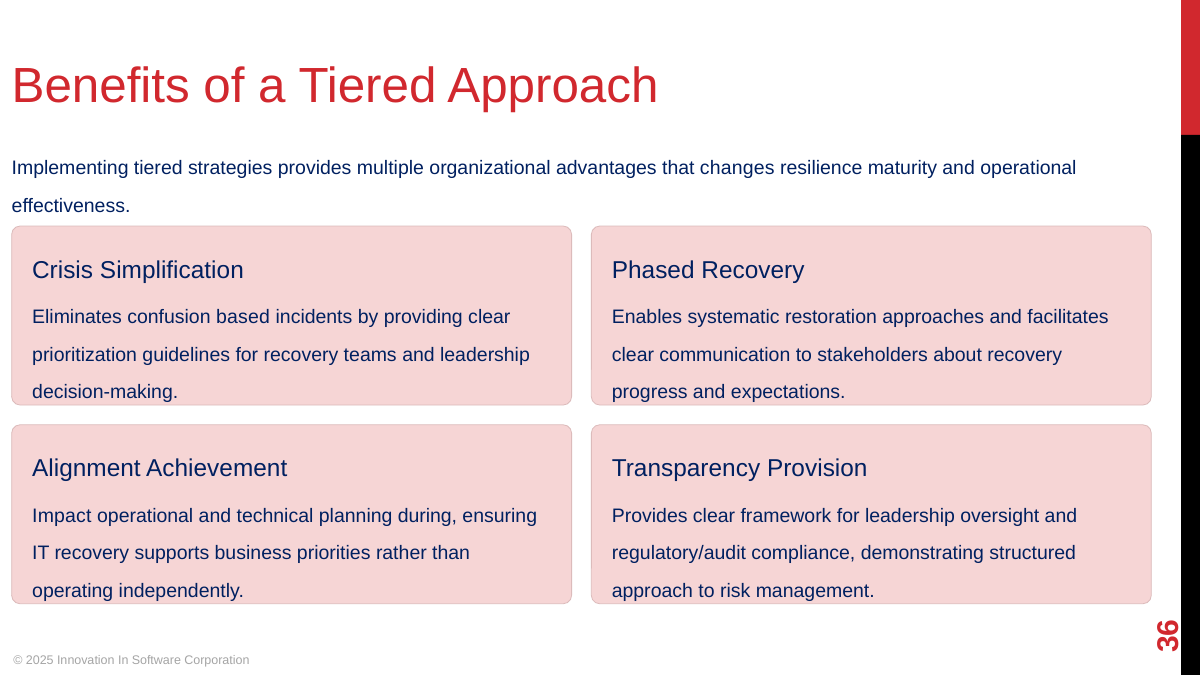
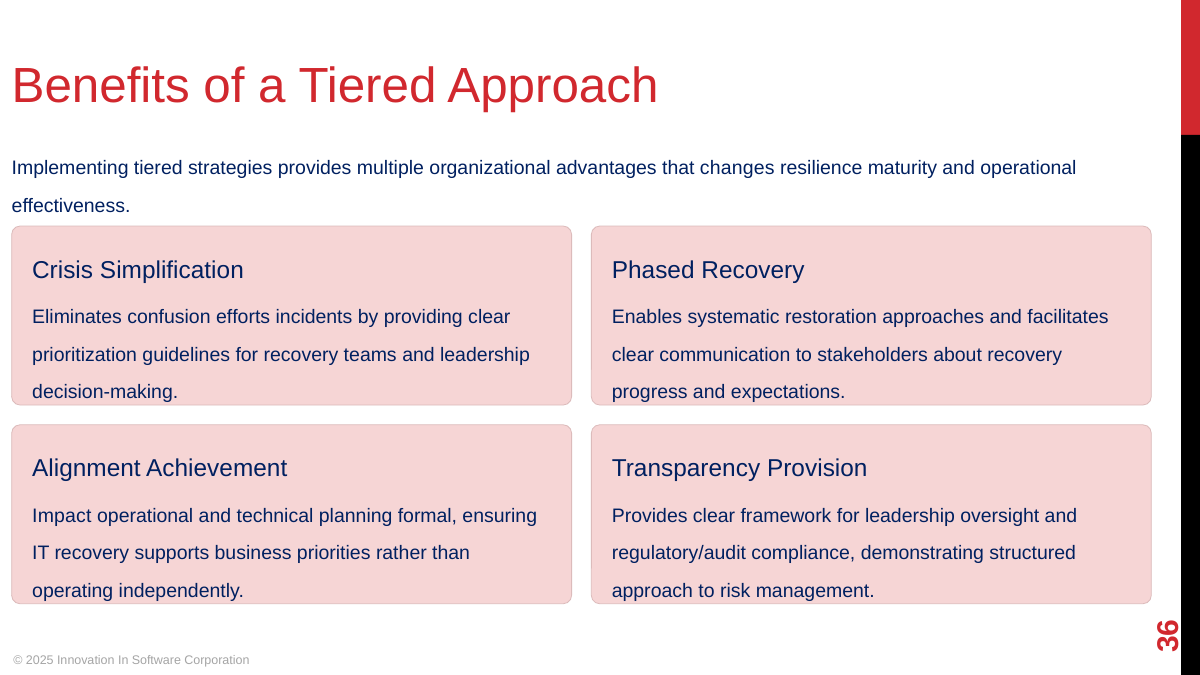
based: based -> efforts (243, 317)
during: during -> formal (427, 516)
